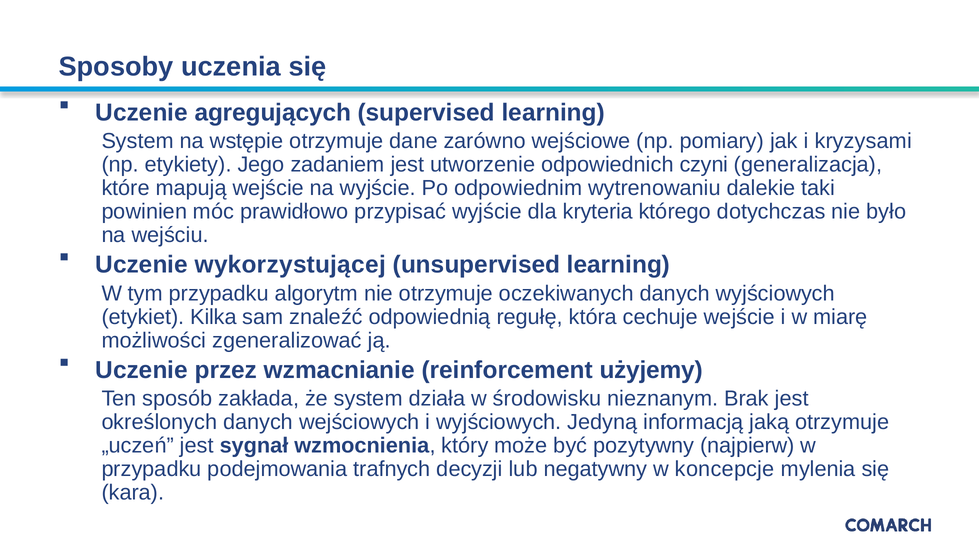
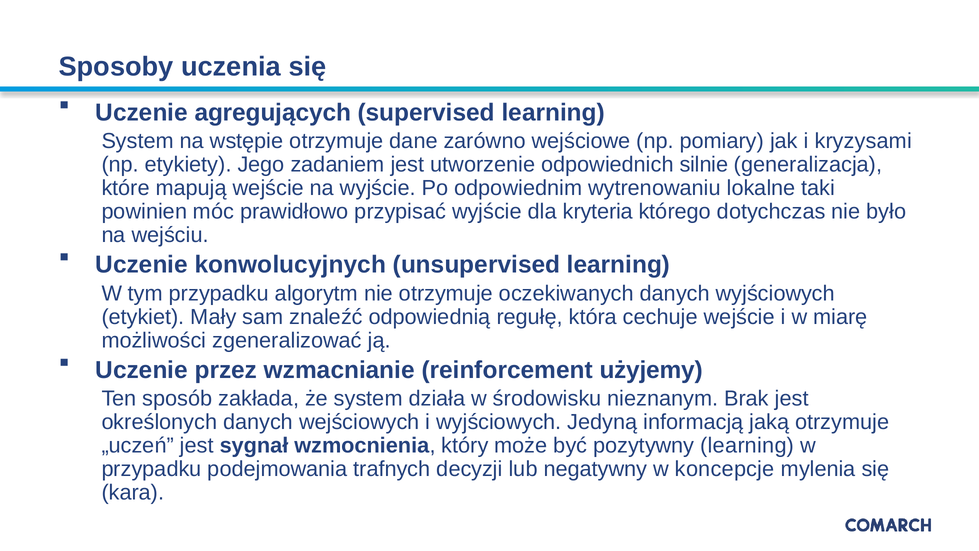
czyni: czyni -> silnie (704, 165)
dalekie: dalekie -> lokalne (761, 188)
wykorzystującej: wykorzystującej -> konwolucyjnych (290, 265)
Kilka: Kilka -> Mały (213, 317)
pozytywny najpierw: najpierw -> learning (747, 445)
